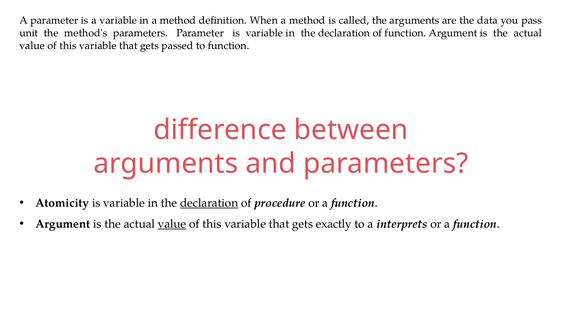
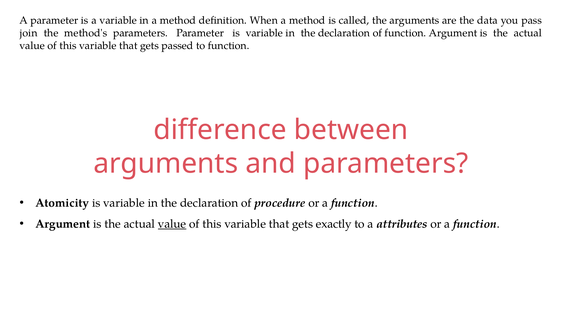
unit: unit -> join (29, 33)
declaration underline: present -> none (209, 203)
interprets: interprets -> attributes (402, 224)
